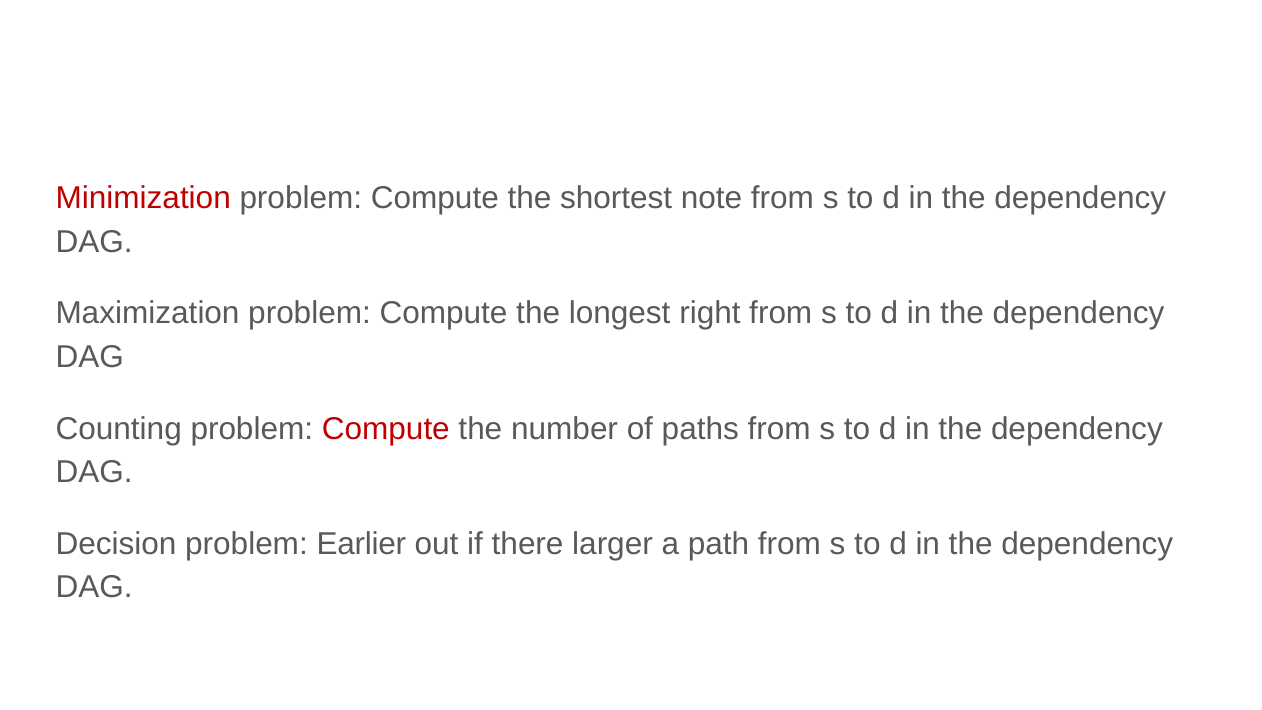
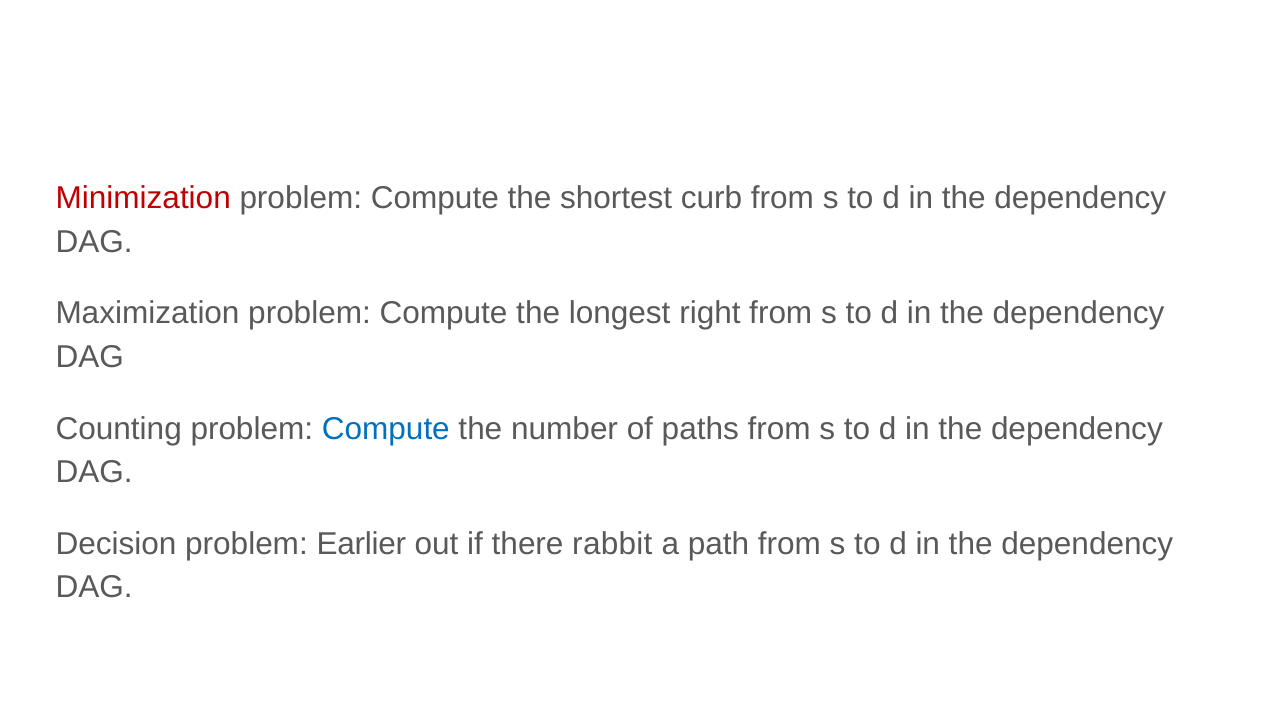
note: note -> curb (712, 198)
Compute colour: red -> blue (386, 429)
larger: larger -> rabbit (612, 544)
